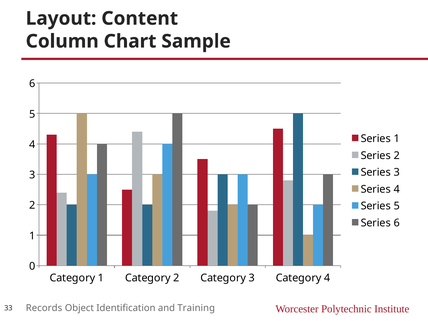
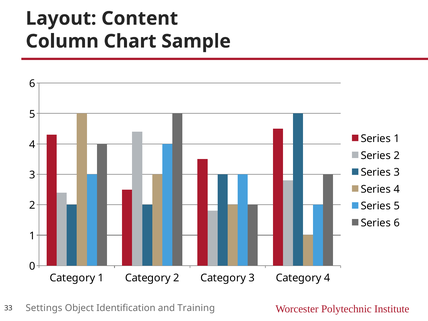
Records: Records -> Settings (44, 308)
